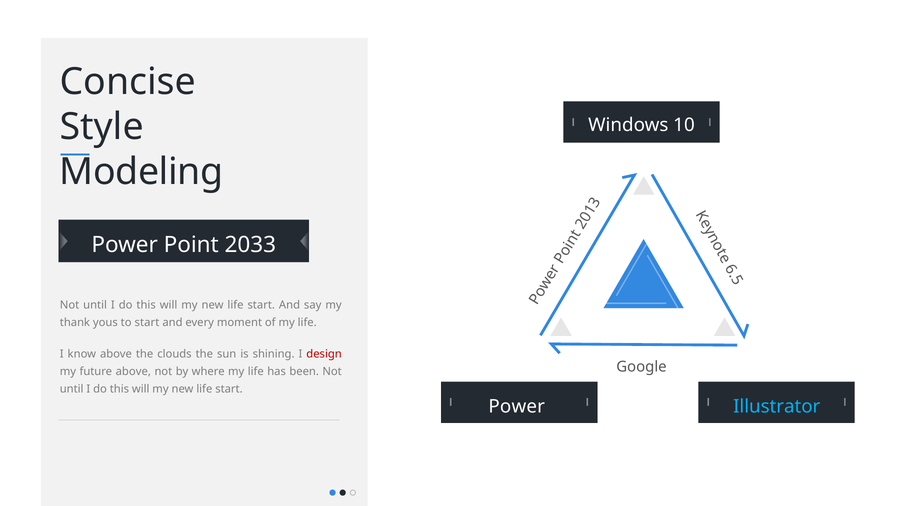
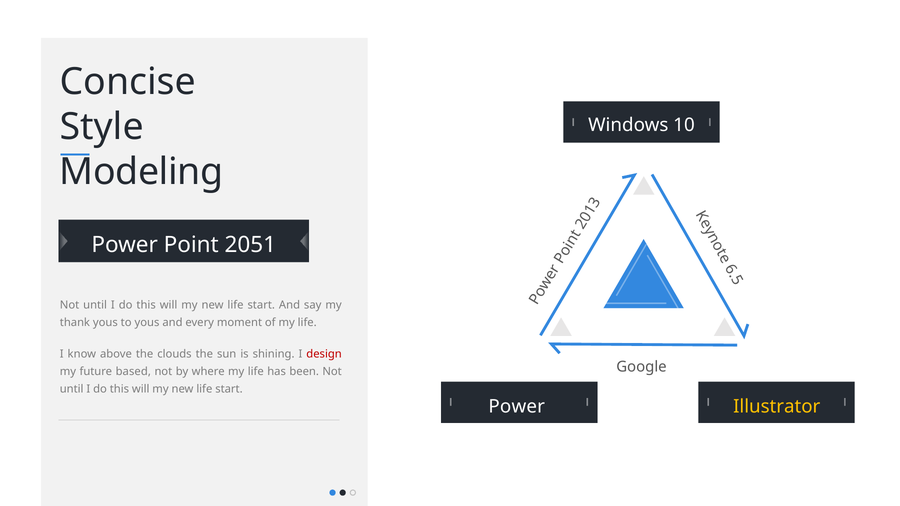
2033: 2033 -> 2051 (250, 245)
to start: start -> yous (147, 323)
future above: above -> based (133, 372)
Illustrator colour: light blue -> yellow (777, 407)
